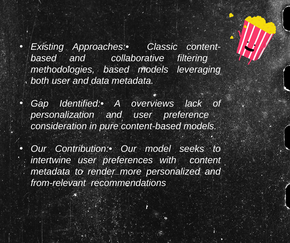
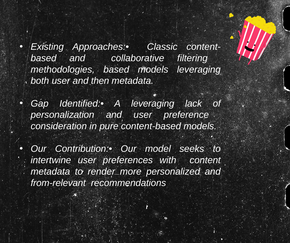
data: data -> then (100, 81)
A overviews: overviews -> leveraging (153, 104)
